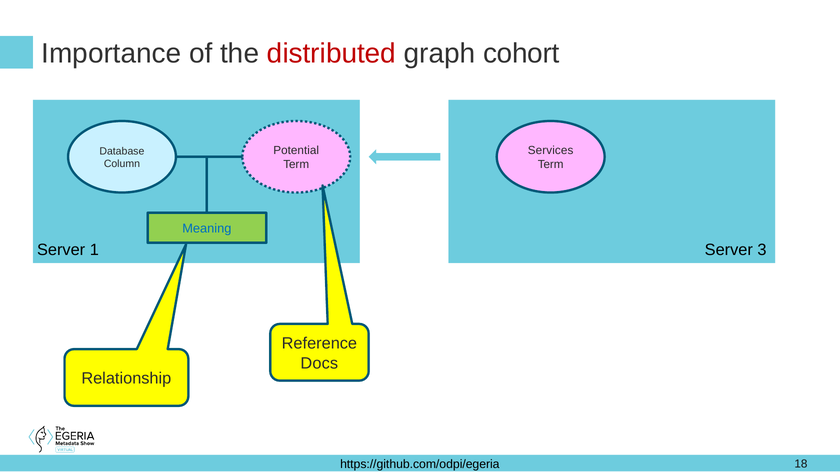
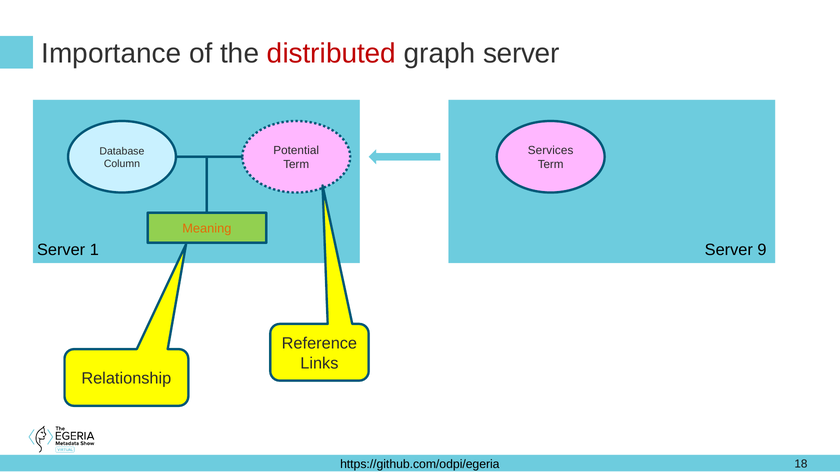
graph cohort: cohort -> server (521, 54)
Meaning colour: blue -> orange (207, 229)
3: 3 -> 9 (762, 250)
Docs: Docs -> Links (319, 364)
